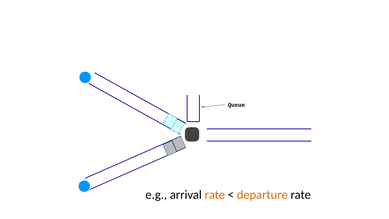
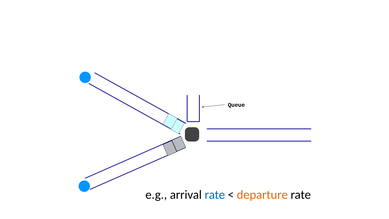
rate colour: orange -> blue (215, 195)
